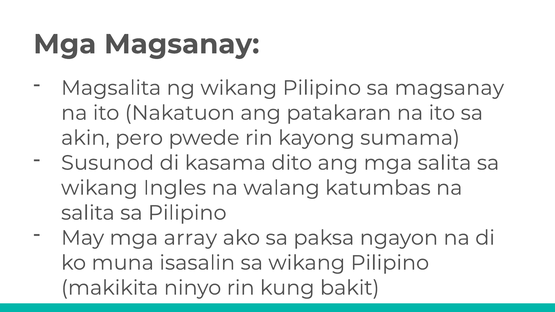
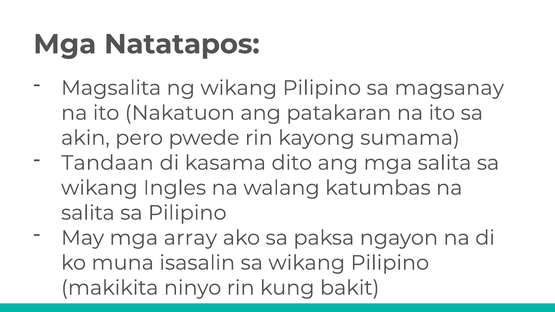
Mga Magsanay: Magsanay -> Natatapos (182, 44)
Susunod: Susunod -> Tandaan (108, 163)
